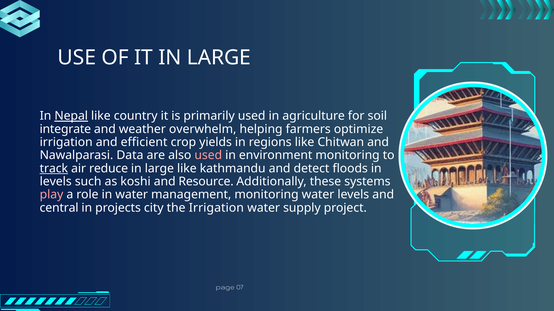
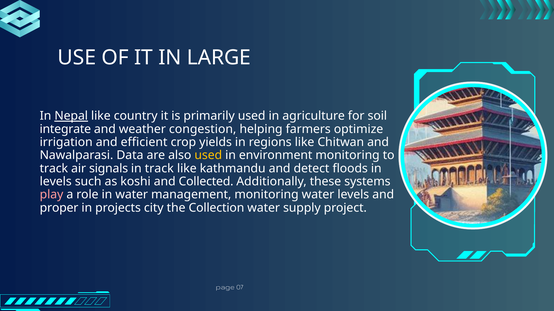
overwhelm: overwhelm -> congestion (203, 129)
used colour: pink -> yellow (208, 156)
track underline: present -> none (54, 169)
reduce: reduce -> signals (109, 169)
large: large -> track (159, 169)
Resource: Resource -> Collected (206, 182)
central: central -> proper (59, 208)
the Irrigation: Irrigation -> Collection (216, 208)
